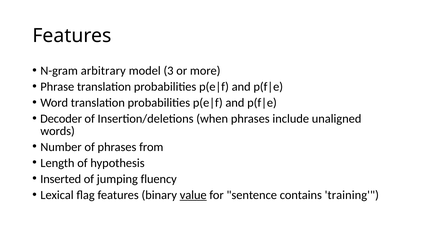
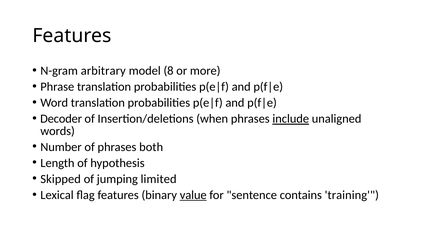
3: 3 -> 8 (169, 71)
include underline: none -> present (291, 119)
from: from -> both (151, 147)
Inserted: Inserted -> Skipped (61, 179)
fluency: fluency -> limited (159, 179)
